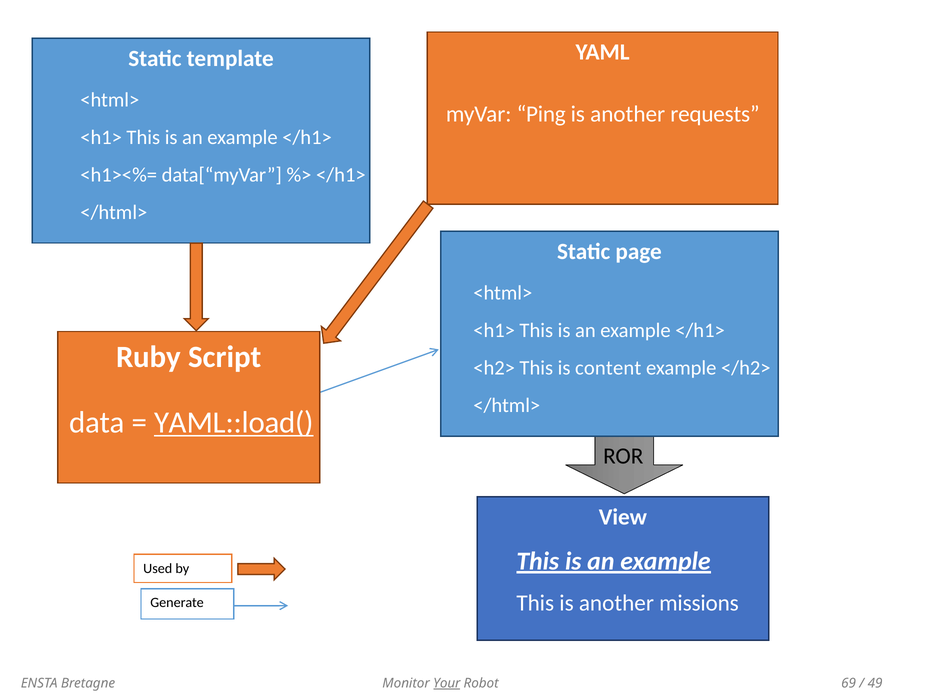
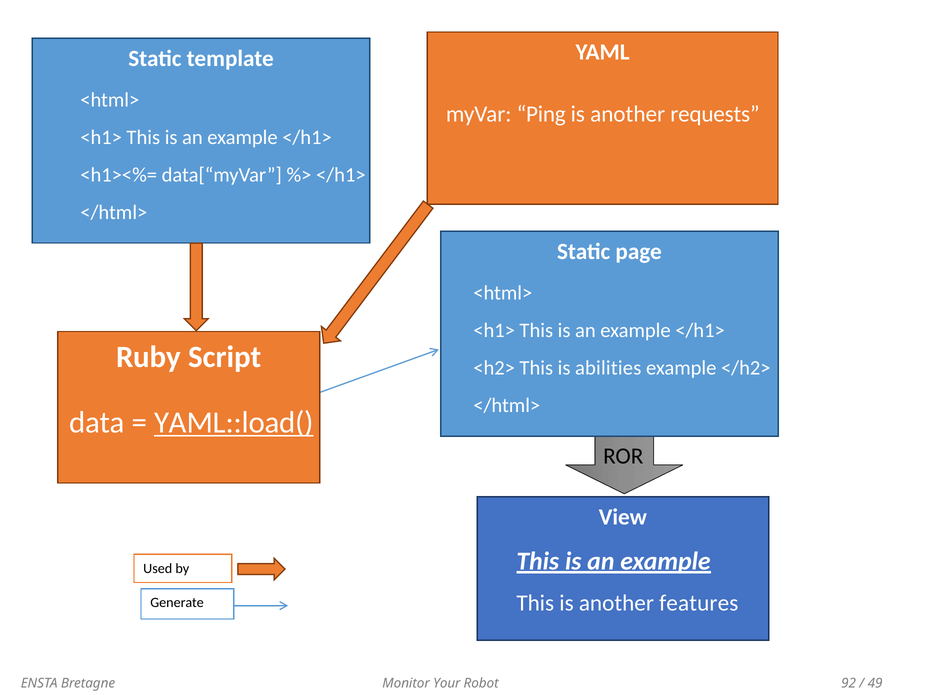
content: content -> abilities (608, 368)
missions: missions -> features (699, 604)
Your underline: present -> none (447, 683)
69: 69 -> 92 (849, 683)
